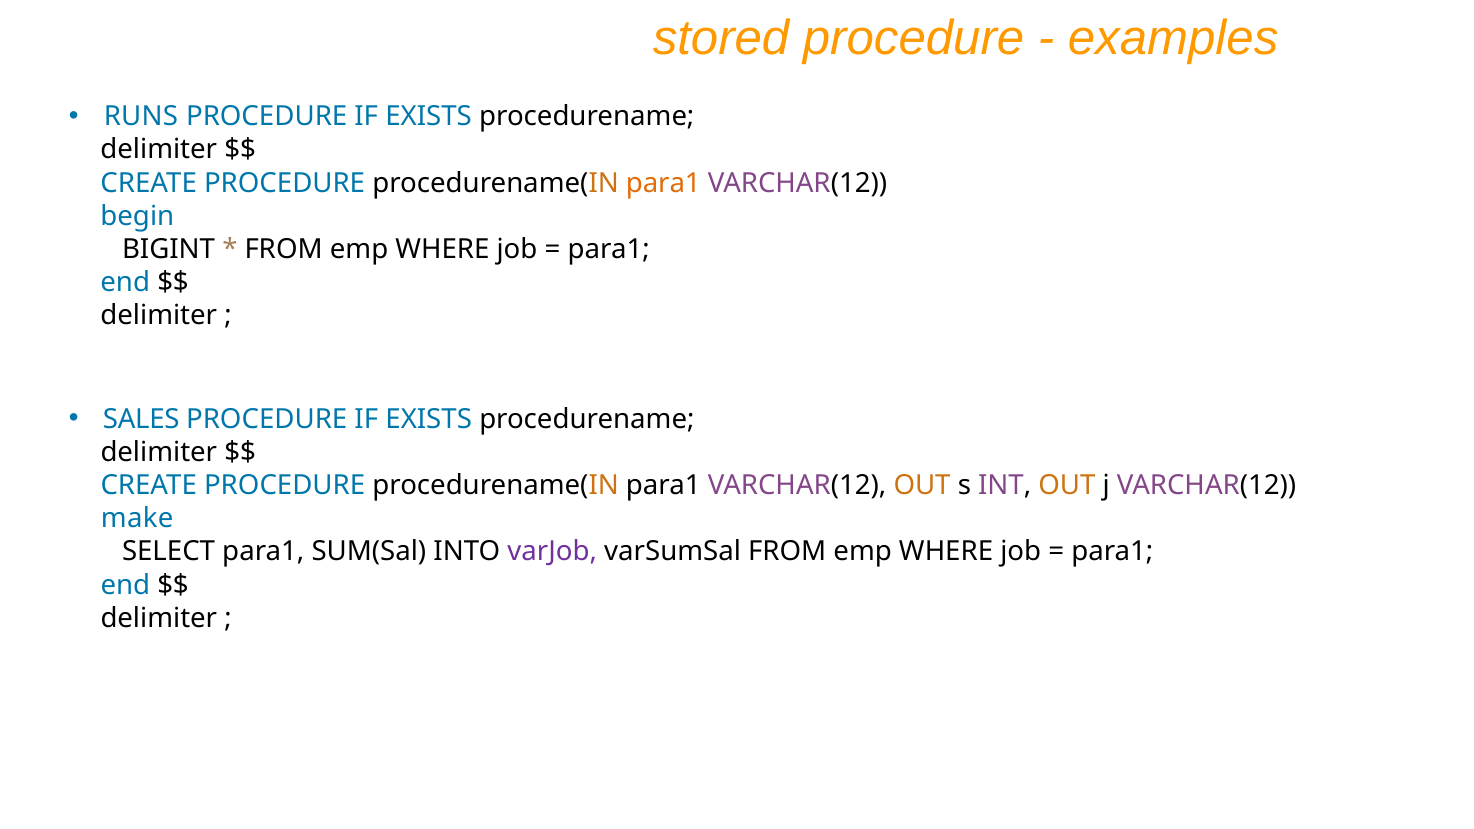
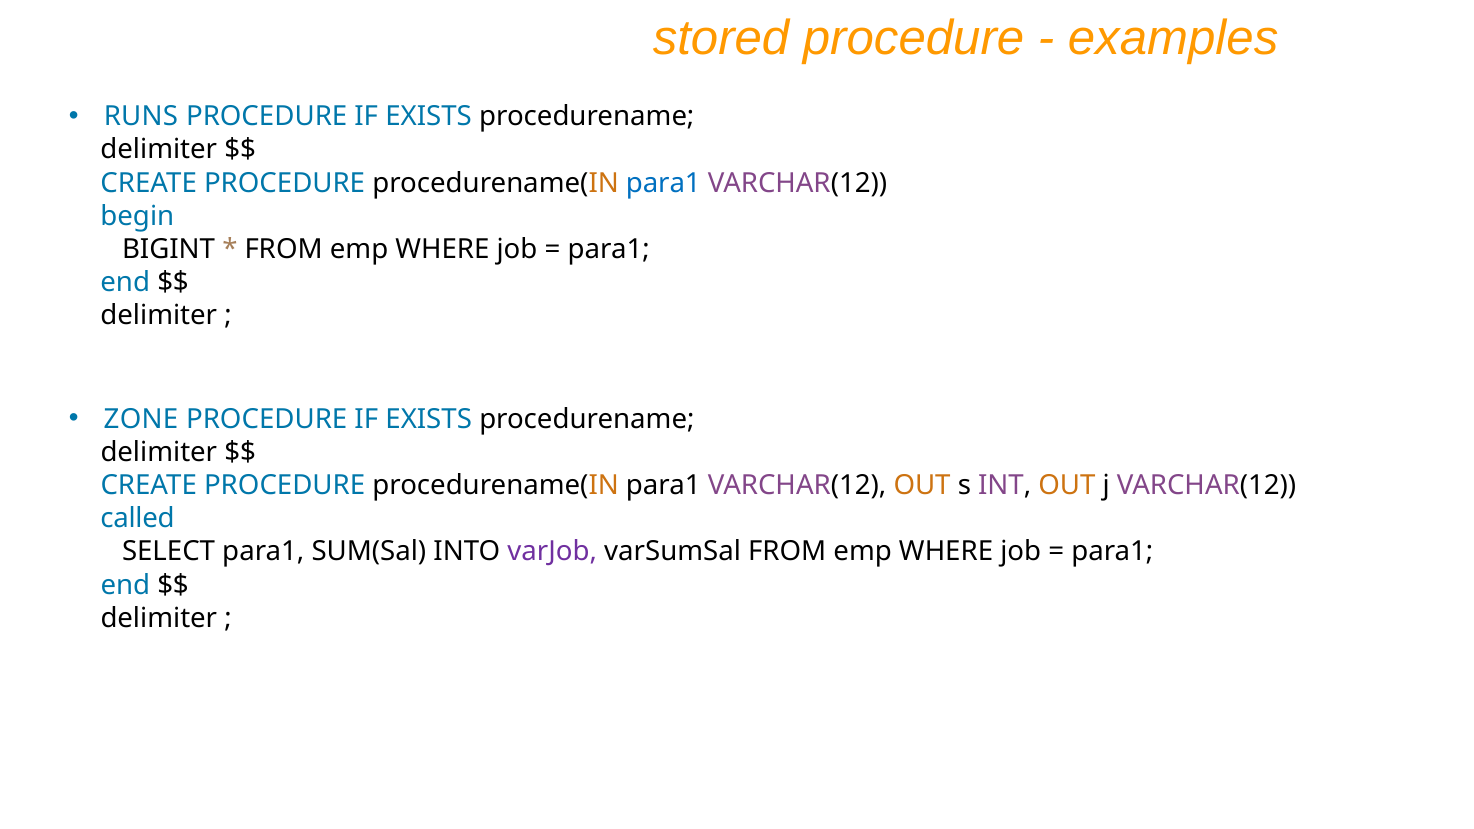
para1 colour: orange -> blue (663, 183)
SALES: SALES -> ZONE (141, 419)
make: make -> called (138, 519)
